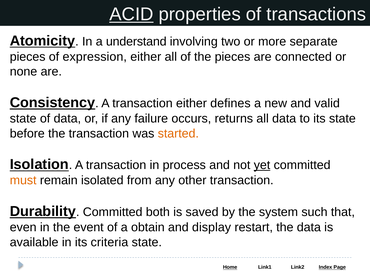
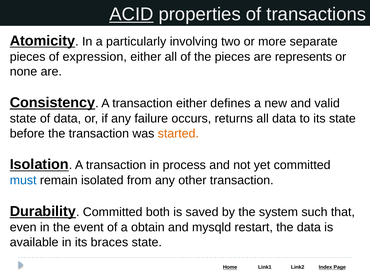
understand: understand -> particularly (136, 42)
connected: connected -> represents (303, 57)
yet underline: present -> none (262, 165)
must colour: orange -> blue (23, 180)
display: display -> mysqld (212, 227)
criteria: criteria -> braces (109, 242)
